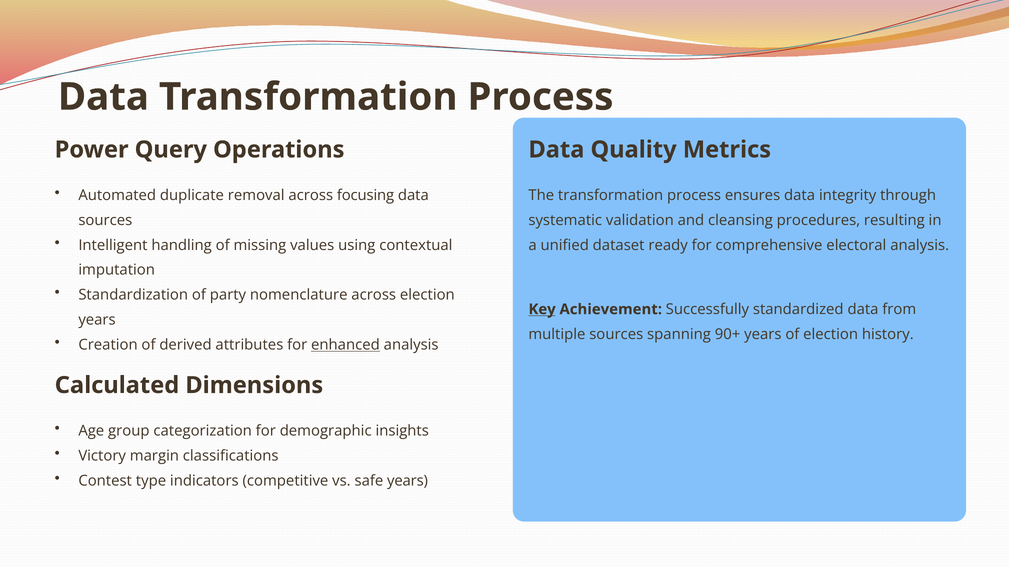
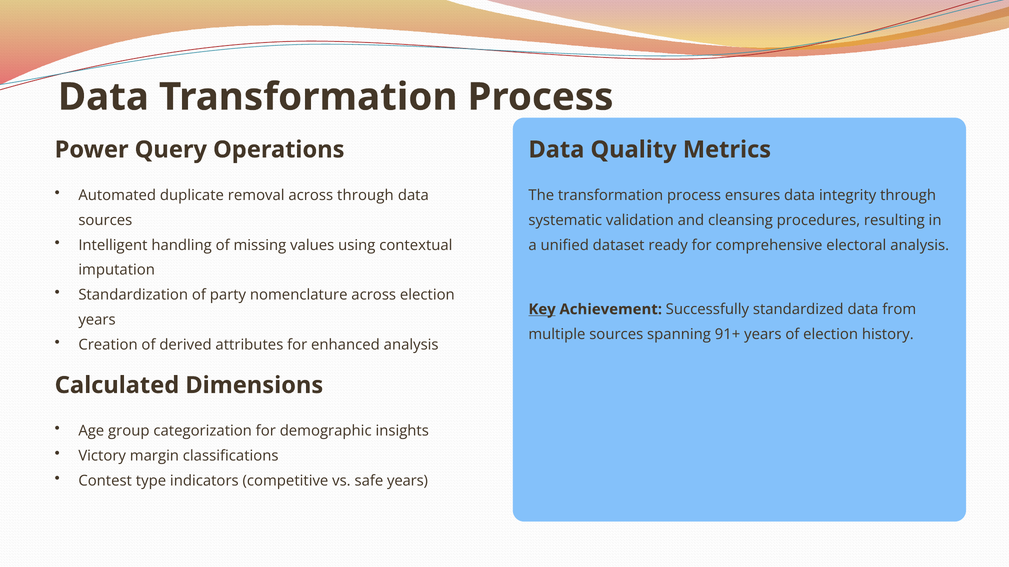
across focusing: focusing -> through (365, 195)
90+: 90+ -> 91+ (728, 335)
enhanced underline: present -> none (345, 345)
